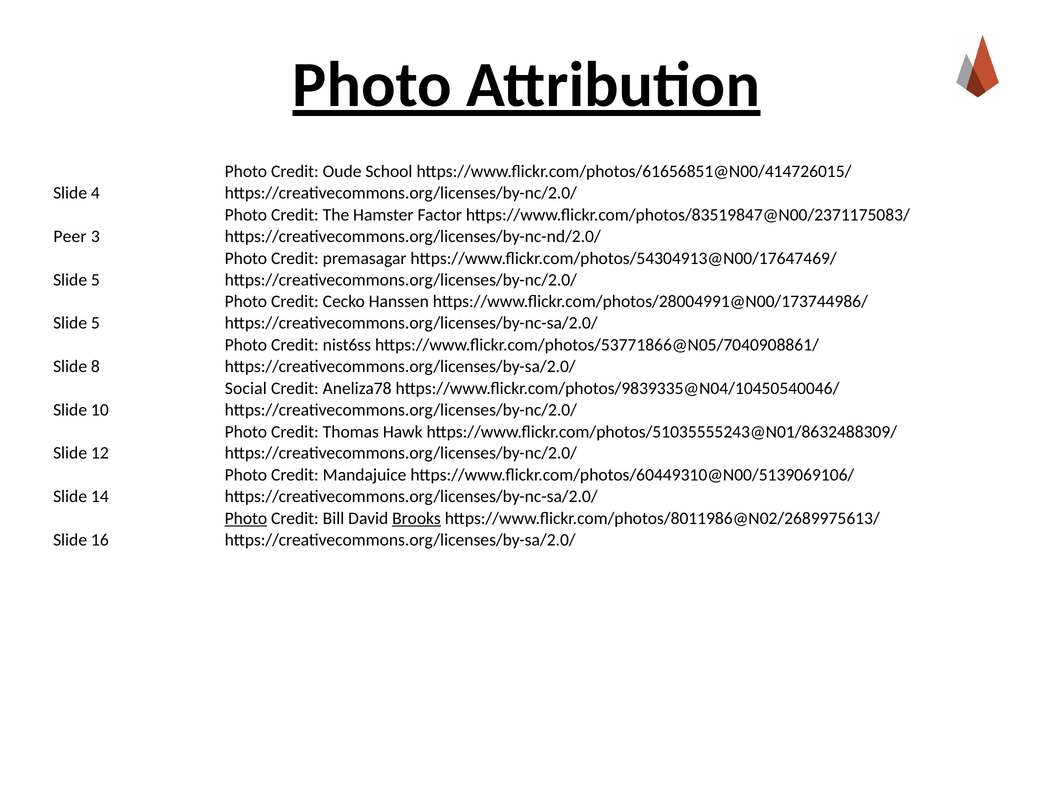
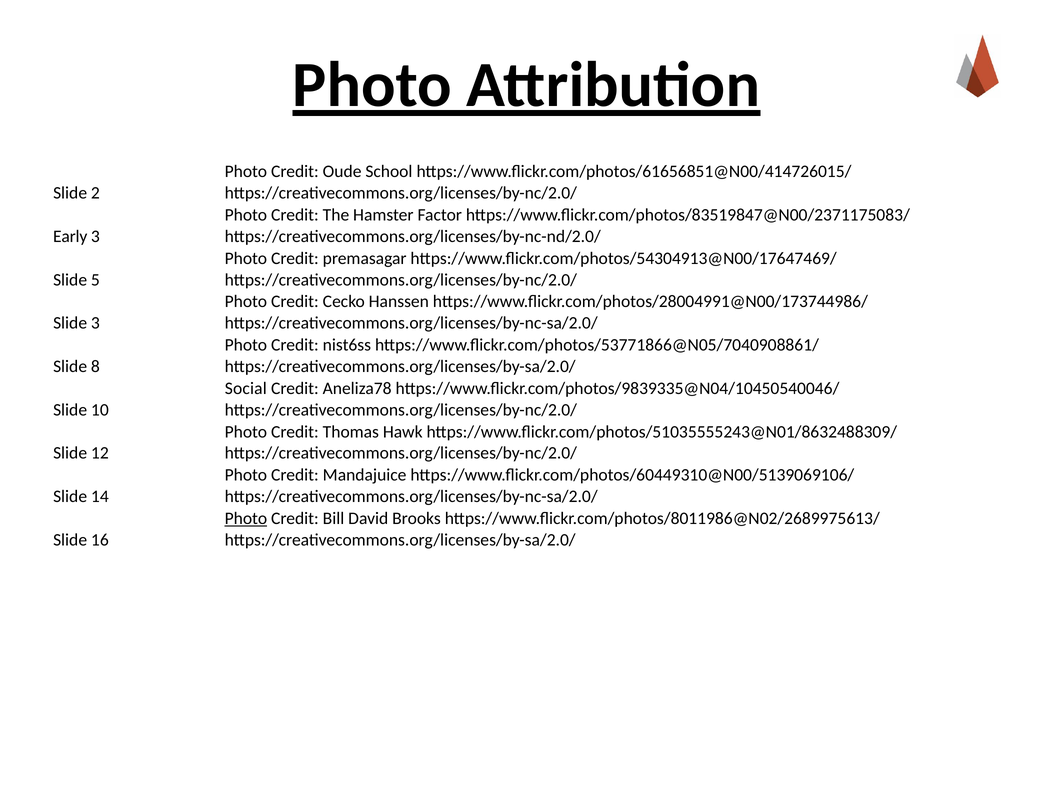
4: 4 -> 2 (95, 193)
Peer: Peer -> Early (70, 236)
5: 5 -> 3 (95, 323)
Brooks underline: present -> none (417, 518)
